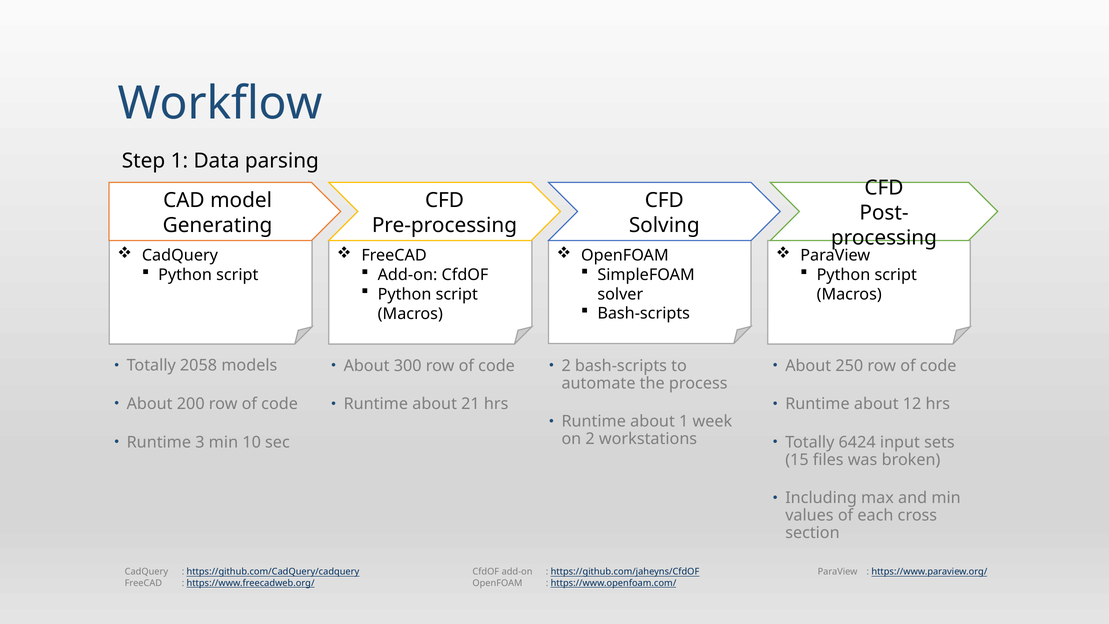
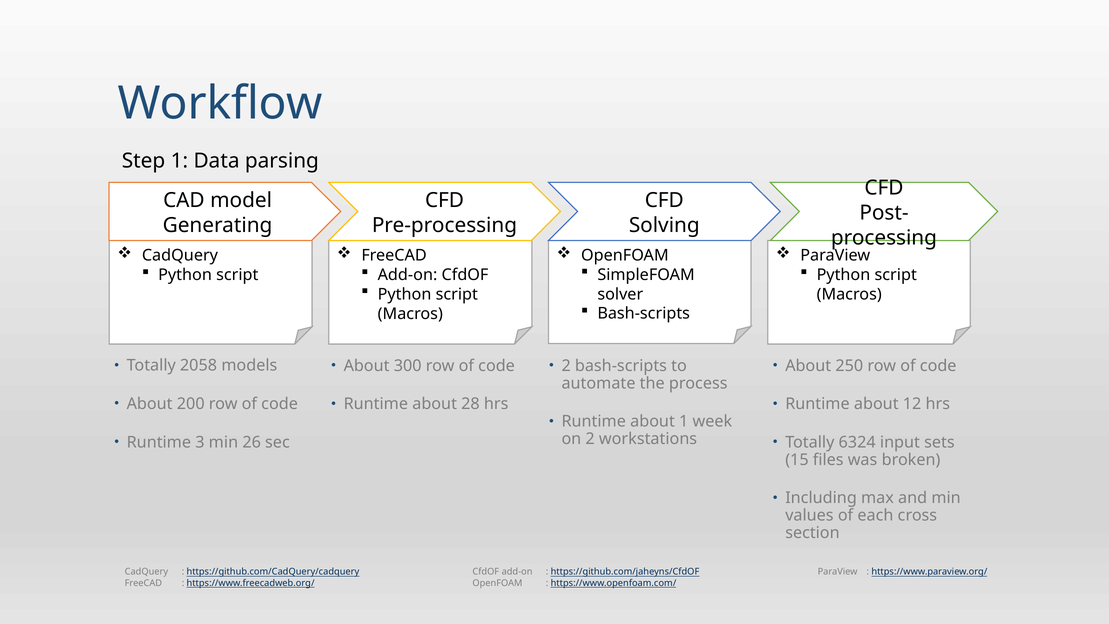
21: 21 -> 28 (470, 404)
10: 10 -> 26 (252, 442)
6424: 6424 -> 6324 (857, 442)
